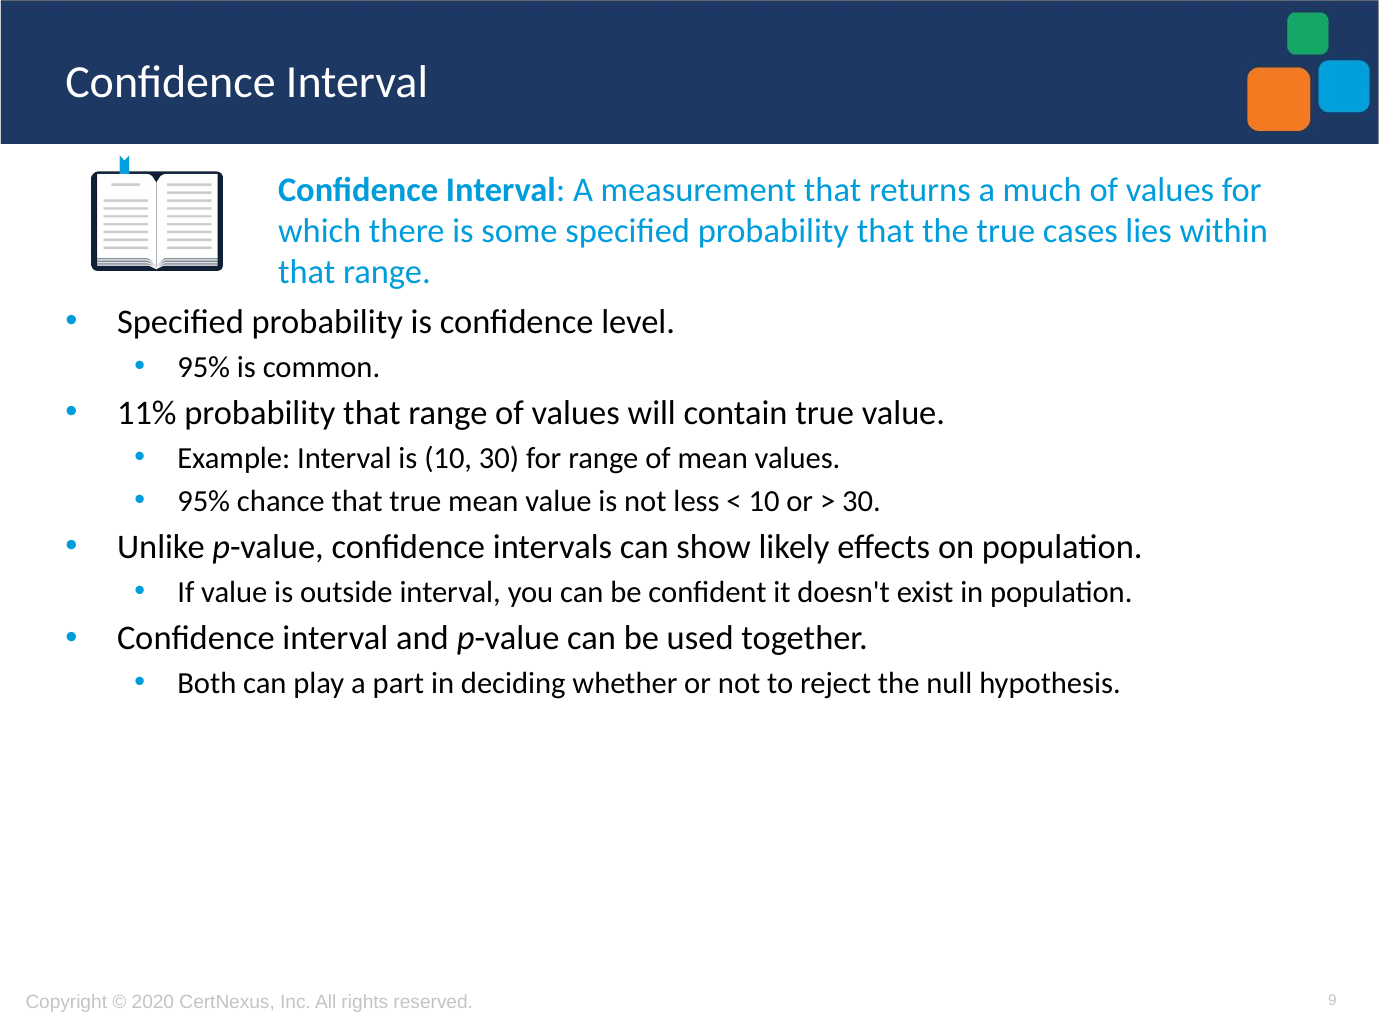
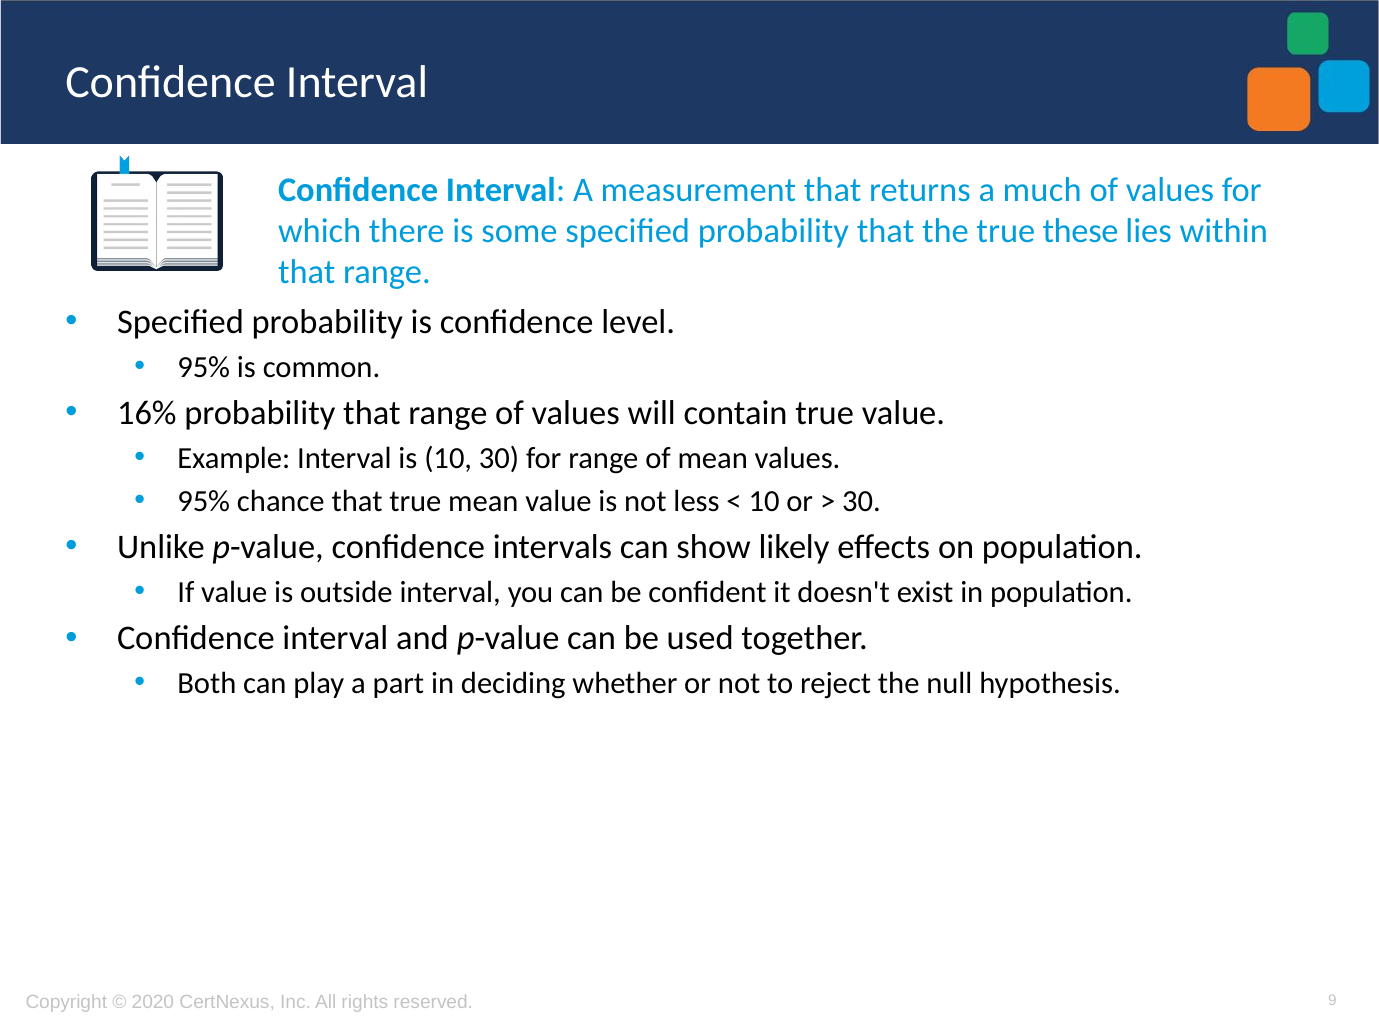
cases: cases -> these (1081, 231)
11%: 11% -> 16% (147, 414)
